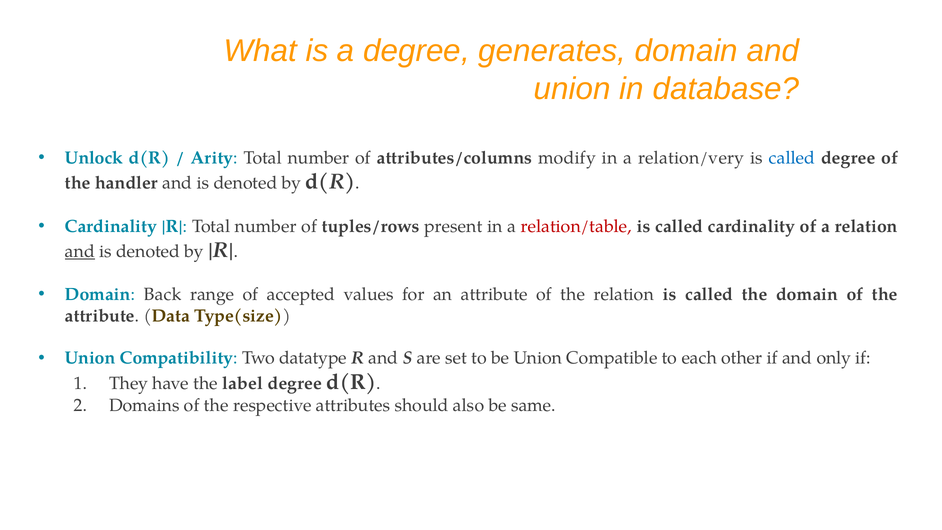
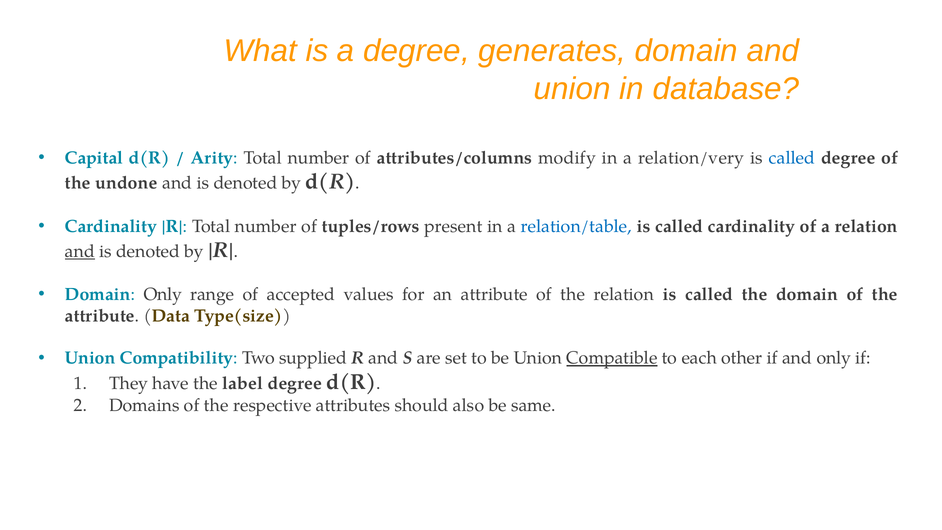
Unlock: Unlock -> Capital (94, 158)
handler: handler -> undone (126, 183)
relation/table colour: red -> blue (576, 226)
Domain Back: Back -> Only (163, 294)
datatype: datatype -> supplied (313, 358)
Compatible underline: none -> present (612, 358)
